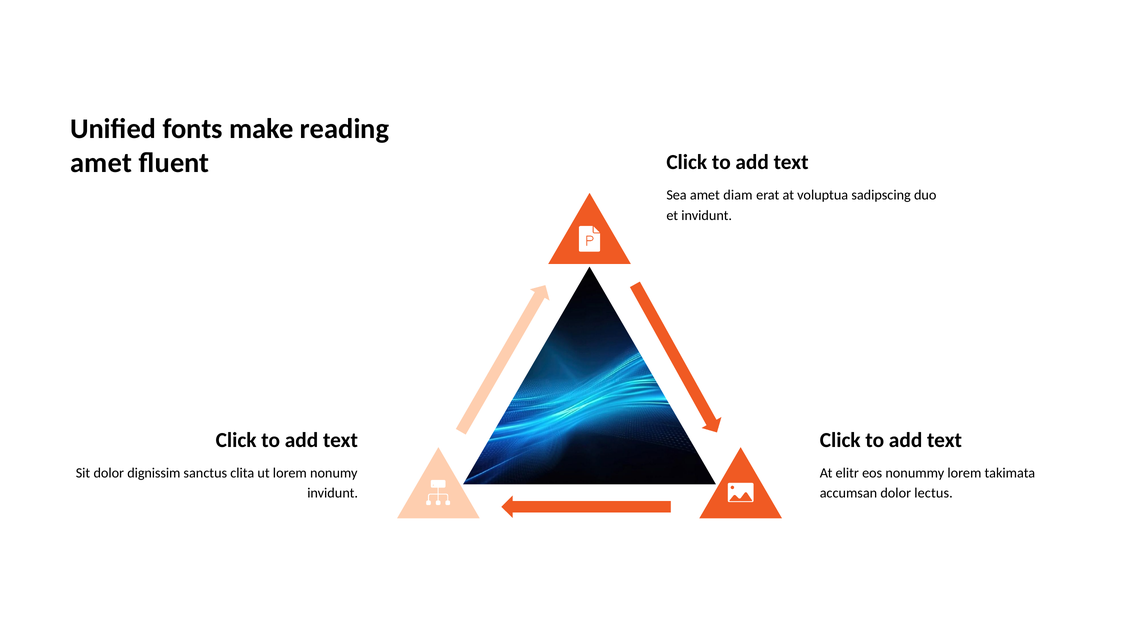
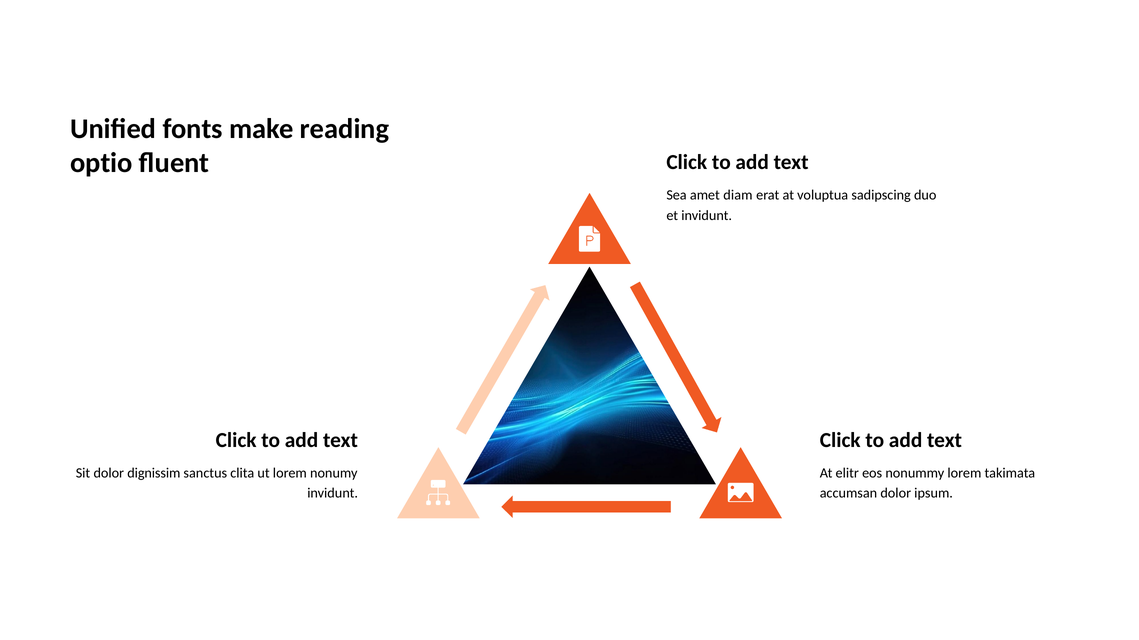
amet: amet -> optio (101, 163)
lectus: lectus -> ipsum (934, 494)
